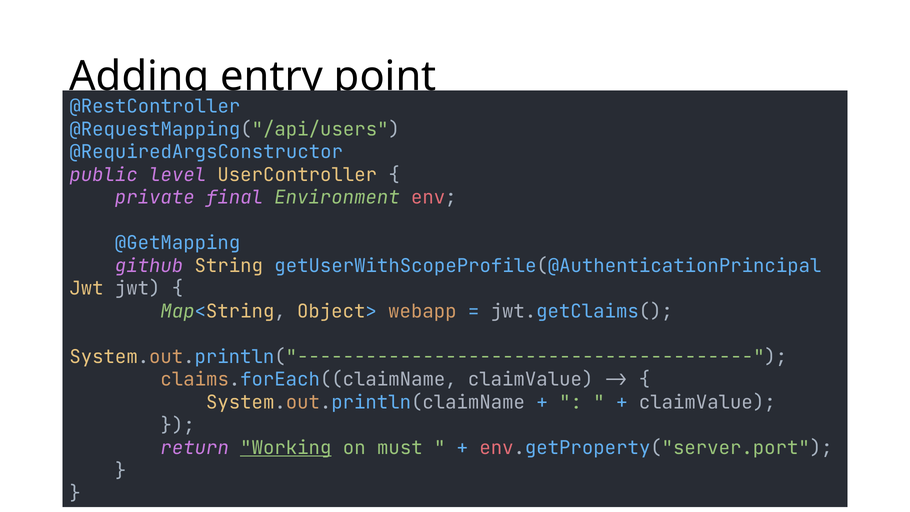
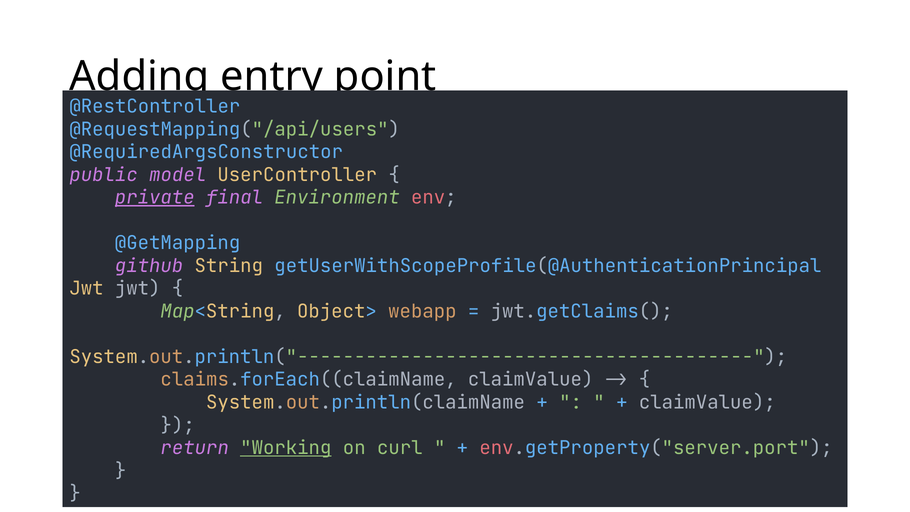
level: level -> model (178, 175)
private underline: none -> present (155, 198)
must: must -> curl (400, 448)
